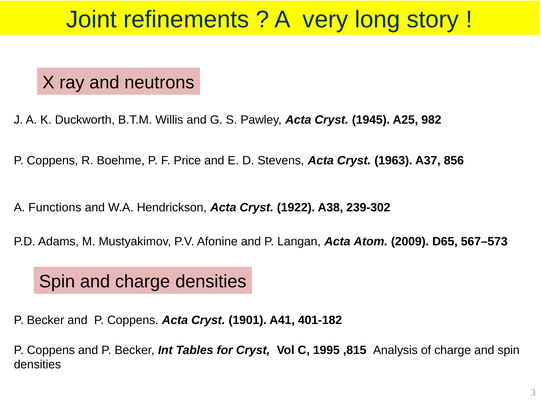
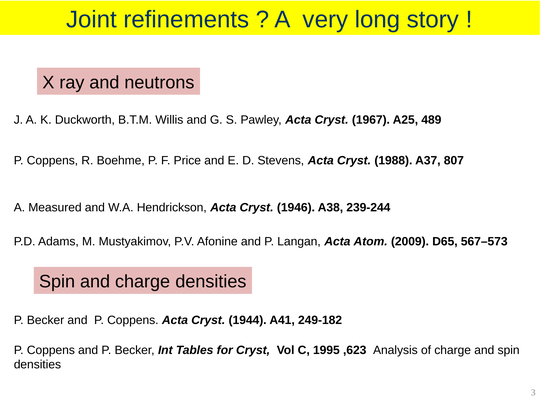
1945: 1945 -> 1967 (371, 120)
982: 982 -> 489 (431, 120)
1963: 1963 -> 1988 (393, 161)
856: 856 -> 807 (454, 161)
Functions: Functions -> Measured (55, 207)
1922: 1922 -> 1946 (296, 207)
239-302: 239-302 -> 239-244 (368, 207)
1901: 1901 -> 1944 (248, 320)
401-182: 401-182 -> 249-182 (320, 320)
,815: ,815 -> ,623 (355, 350)
